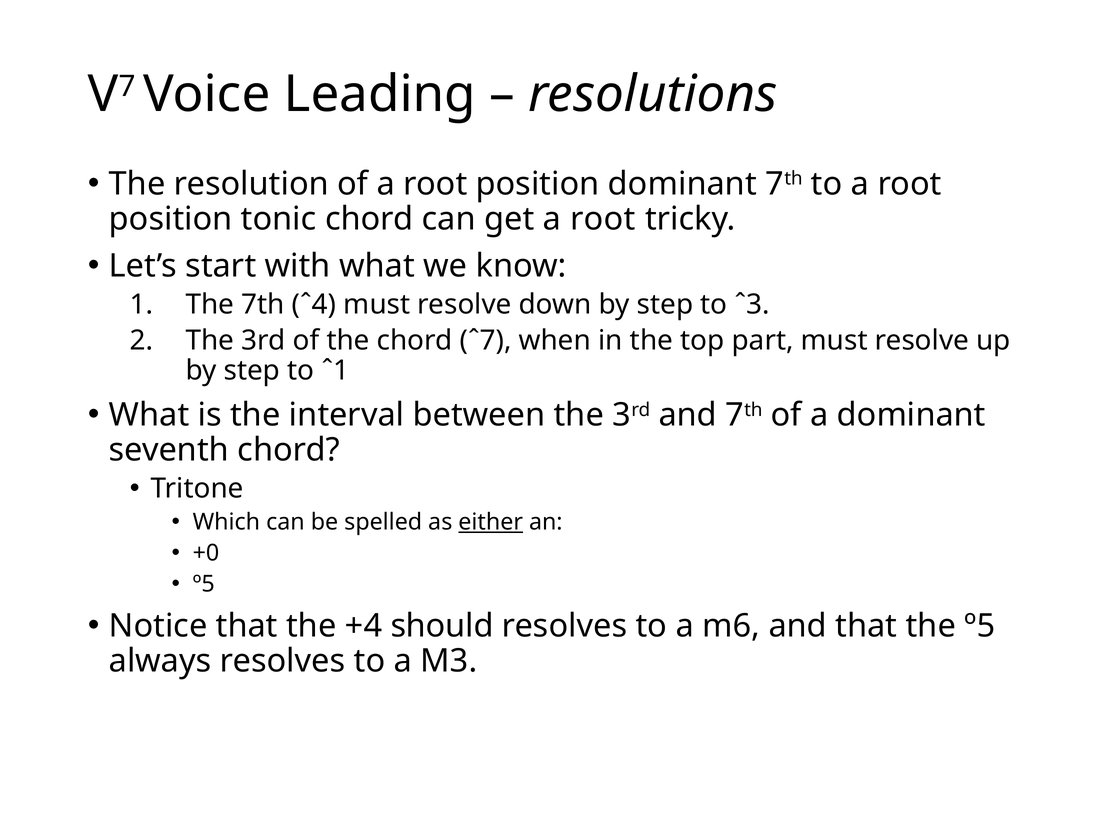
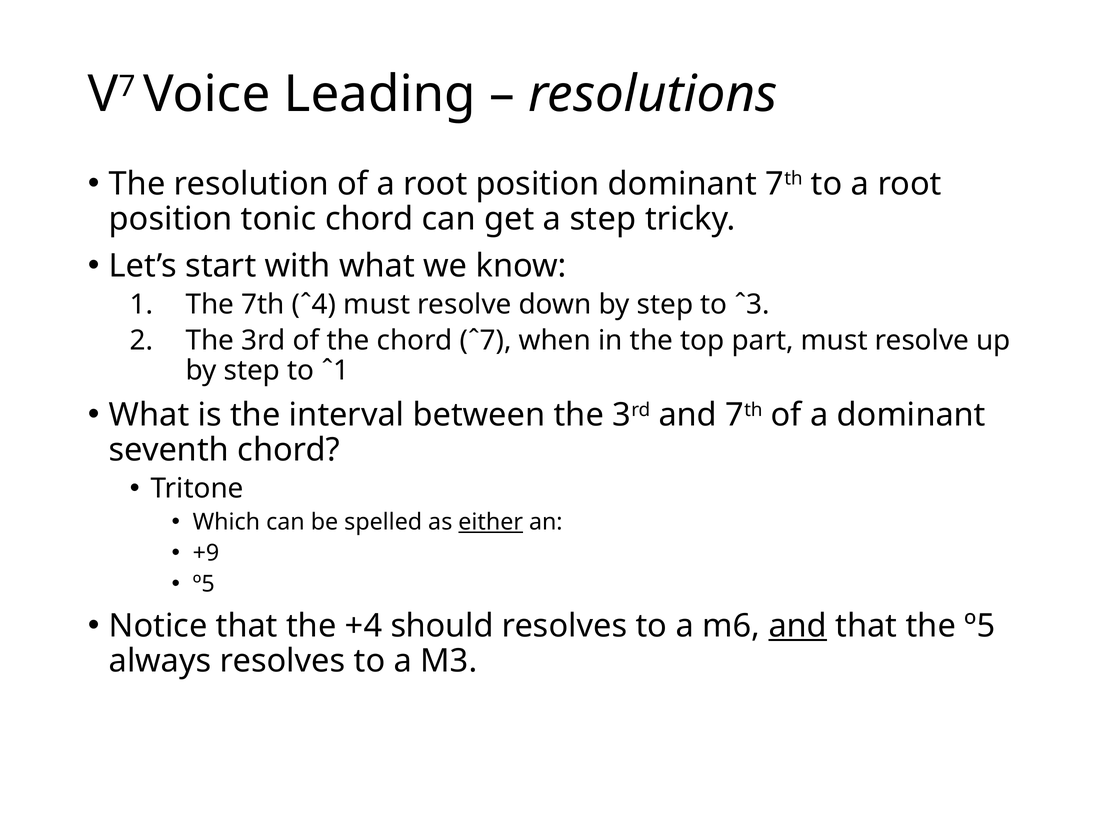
get a root: root -> step (603, 219)
+0: +0 -> +9 (206, 553)
and underline: none -> present (798, 626)
